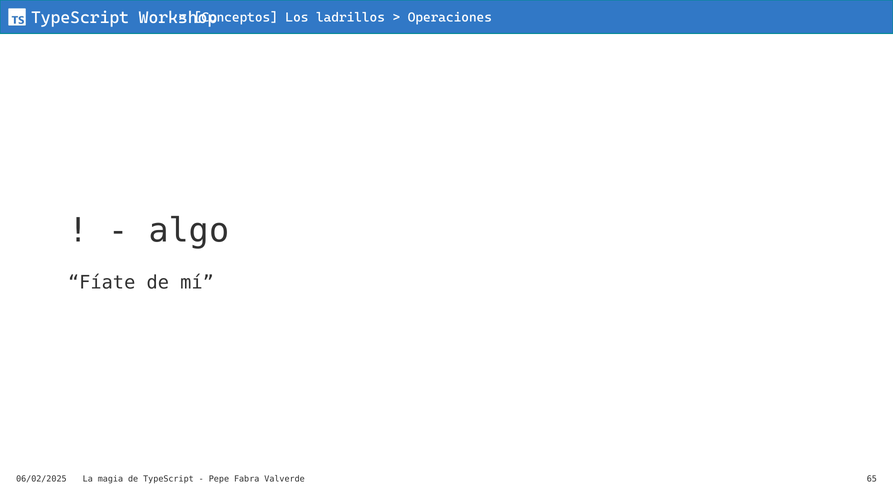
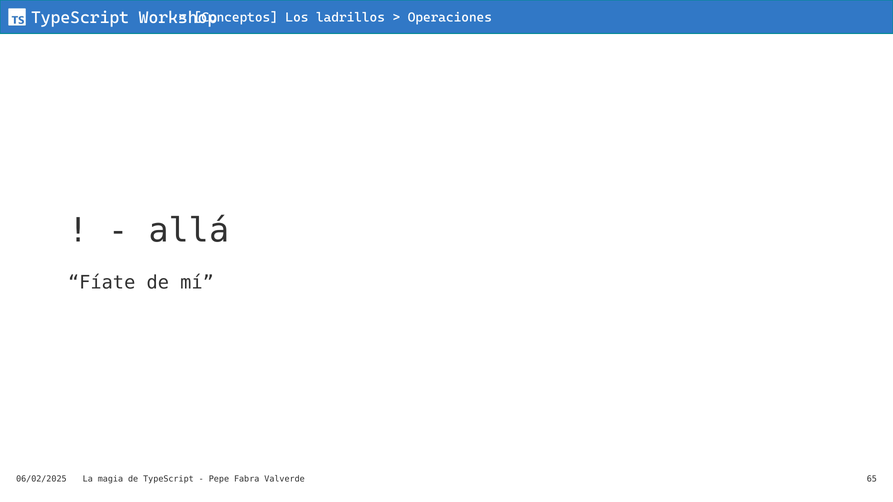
algo: algo -> allá (189, 231)
